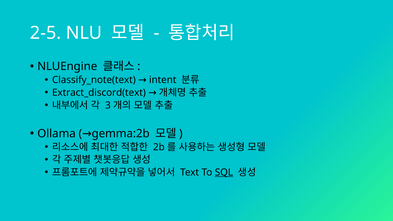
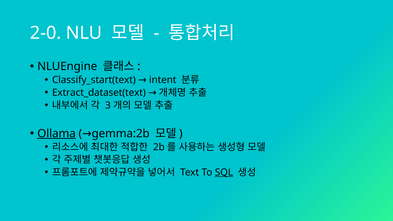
2-5: 2-5 -> 2-0 (46, 33)
Classify_note(text: Classify_note(text -> Classify_start(text (94, 80)
Extract_discord(text: Extract_discord(text -> Extract_dataset(text (99, 93)
Ollama underline: none -> present (57, 134)
